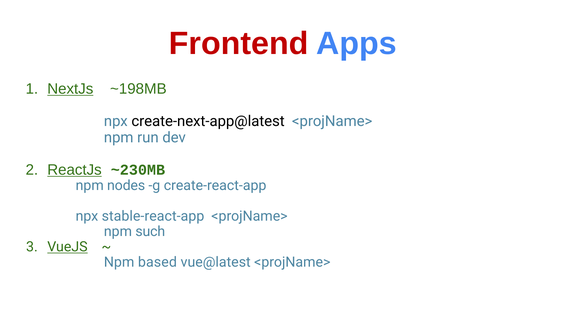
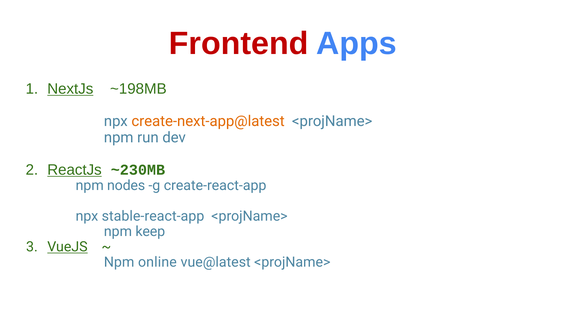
create-next-app@latest colour: black -> orange (208, 122)
such: such -> keep (150, 232)
based: based -> online (157, 262)
